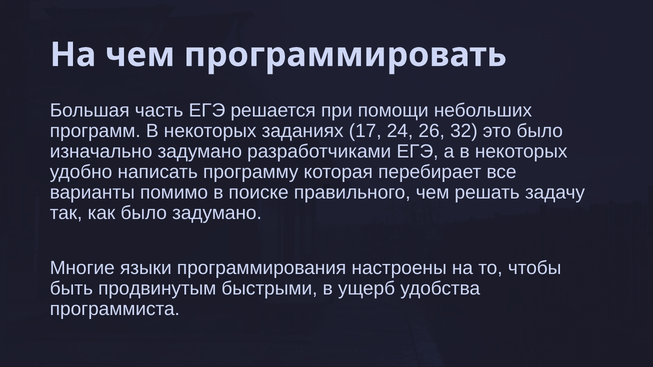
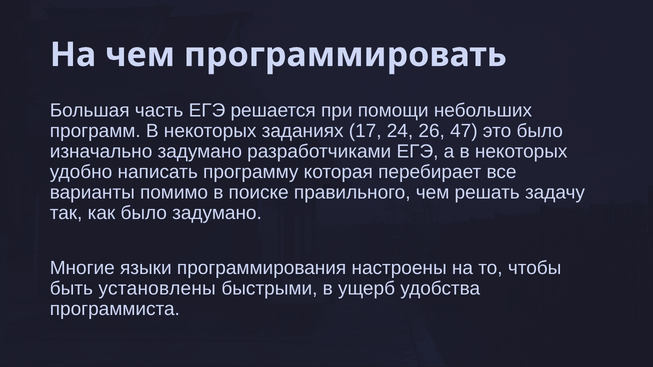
32: 32 -> 47 (464, 131)
продвинутым: продвинутым -> установлены (157, 289)
